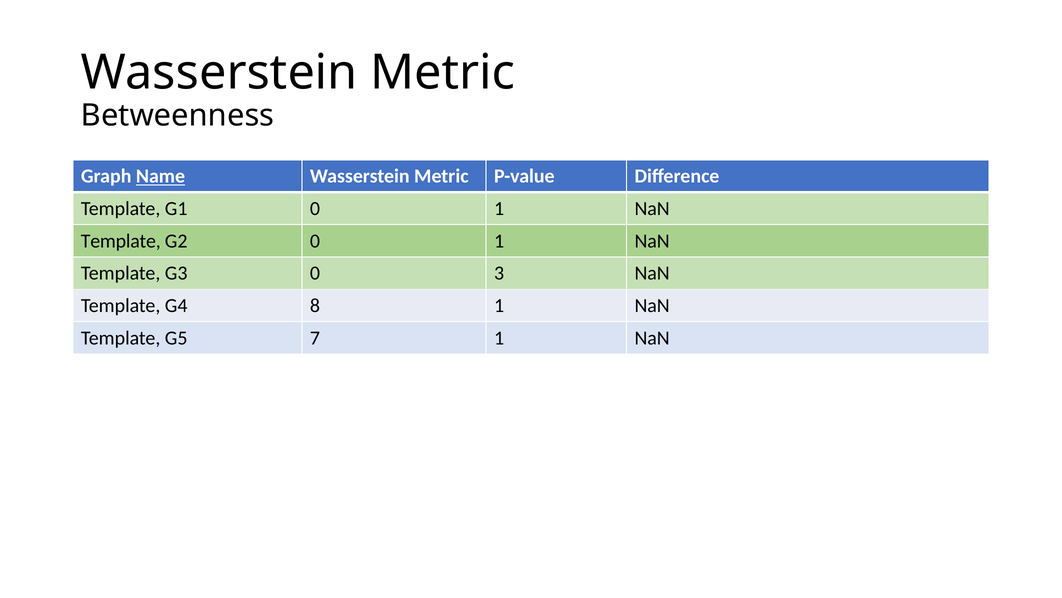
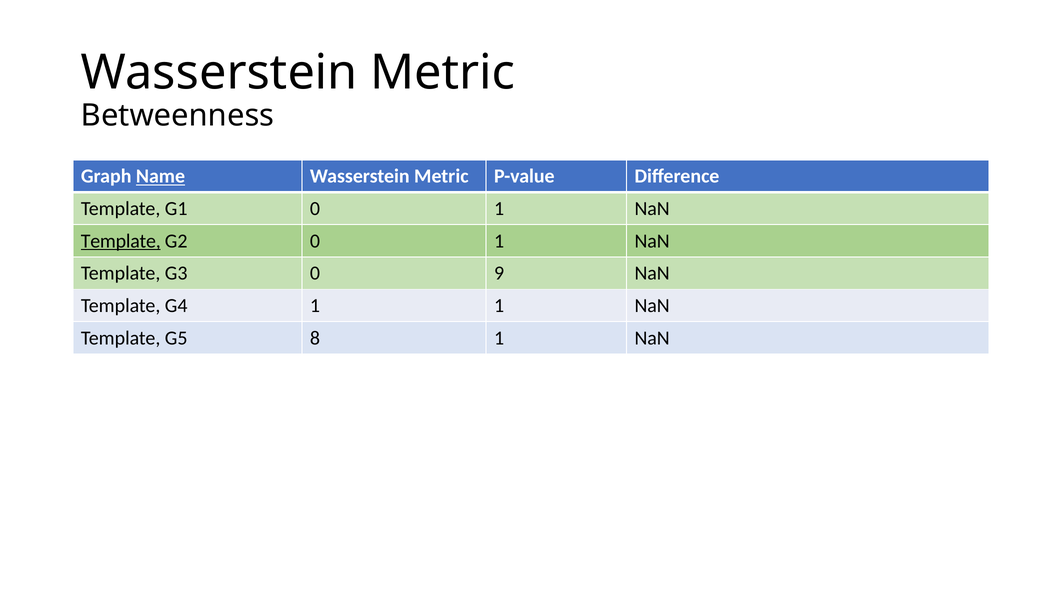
Template underline: none -> present (121, 241)
3: 3 -> 9 (499, 273)
G4 8: 8 -> 1 (315, 305)
7: 7 -> 8 (315, 338)
